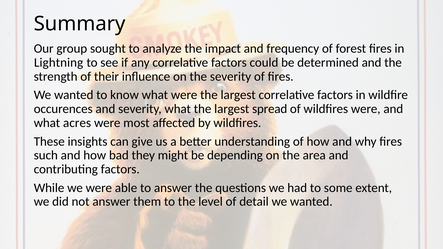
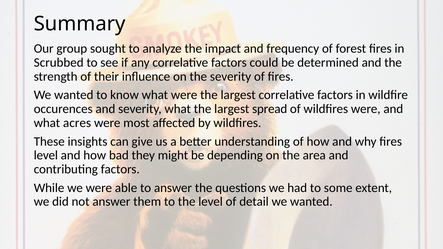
Lightning: Lightning -> Scrubbed (59, 63)
such: such -> level (46, 155)
